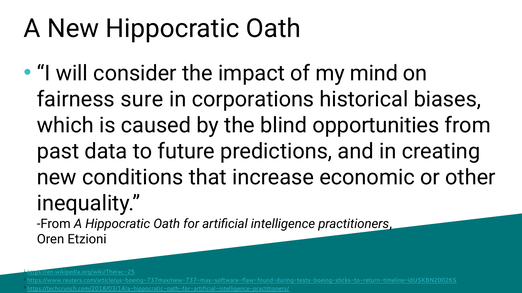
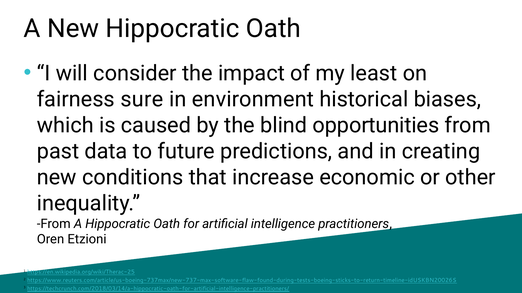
mind: mind -> least (374, 73)
corporations: corporations -> environment (253, 100)
